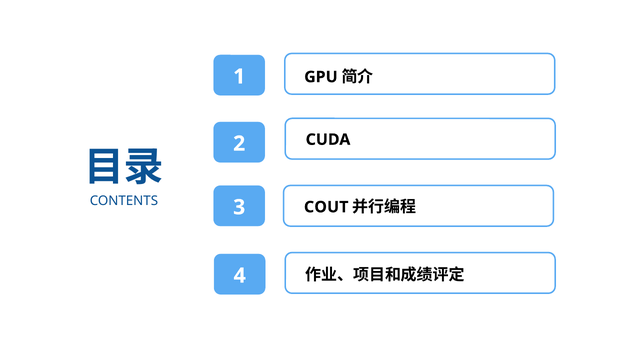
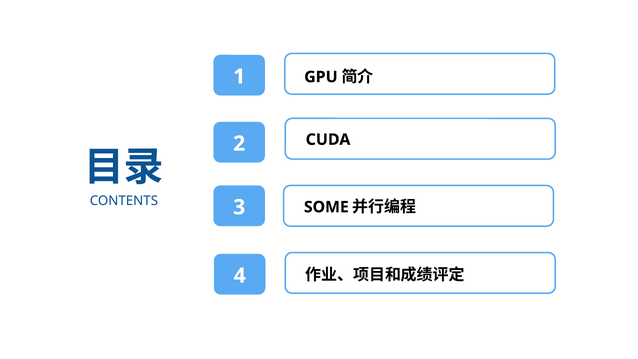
COUT: COUT -> SOME (326, 207)
